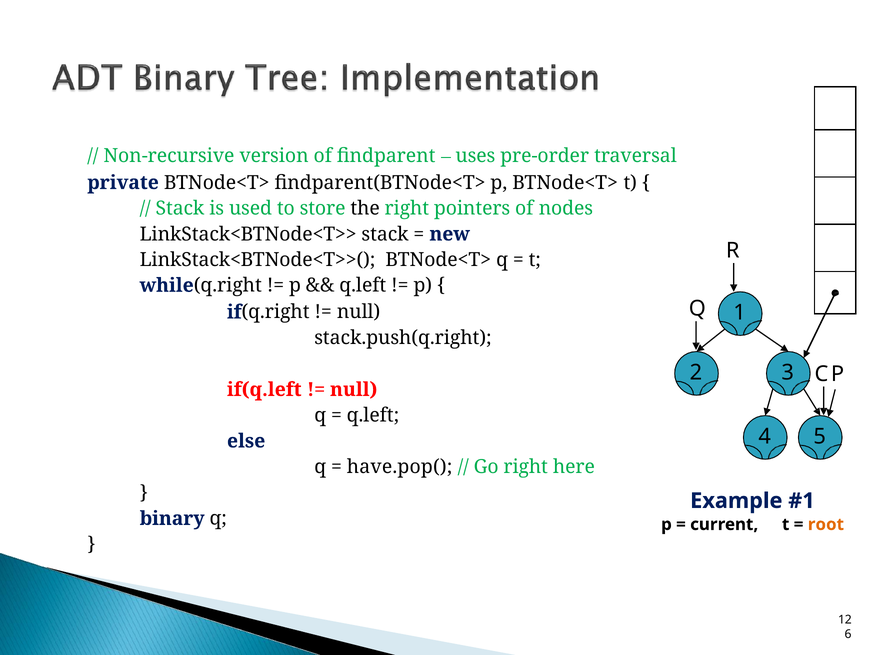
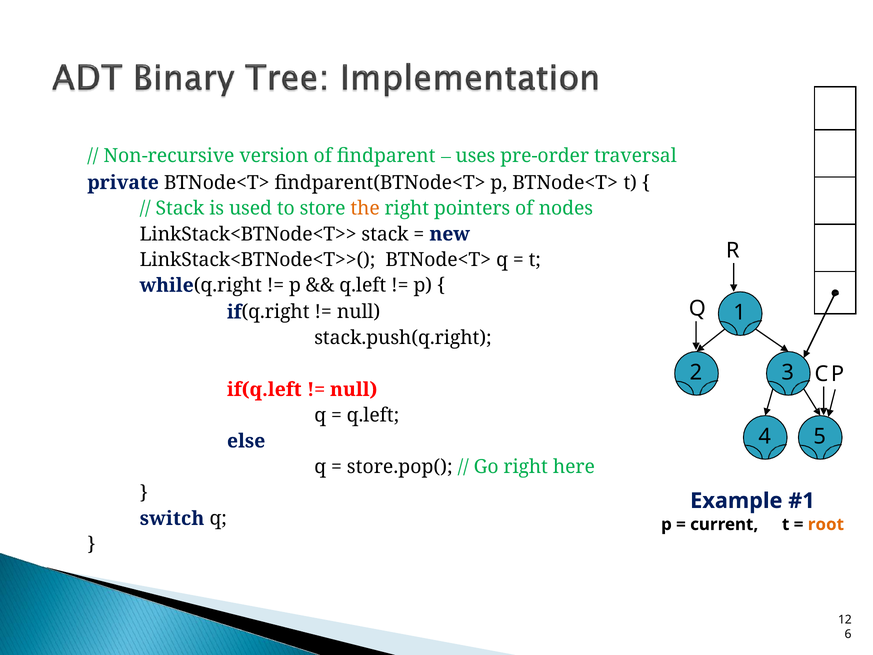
the colour: black -> orange (365, 208)
have.pop(: have.pop( -> store.pop( (400, 467)
binary: binary -> switch (172, 518)
